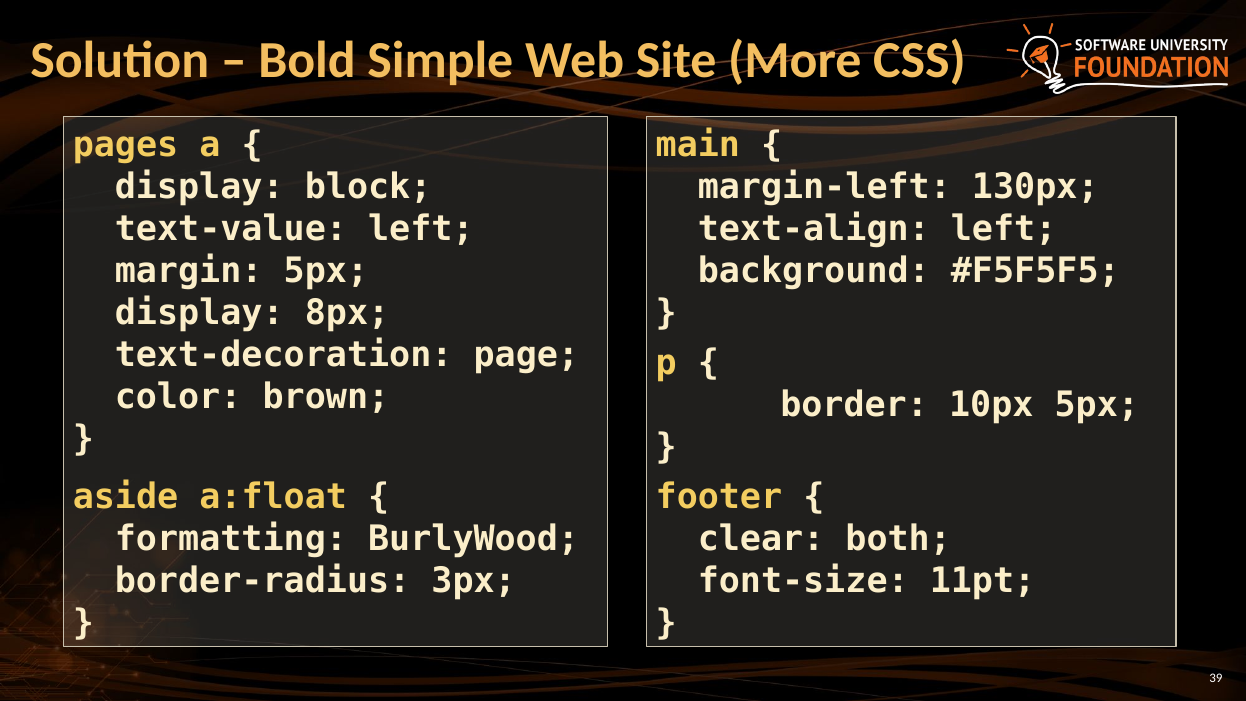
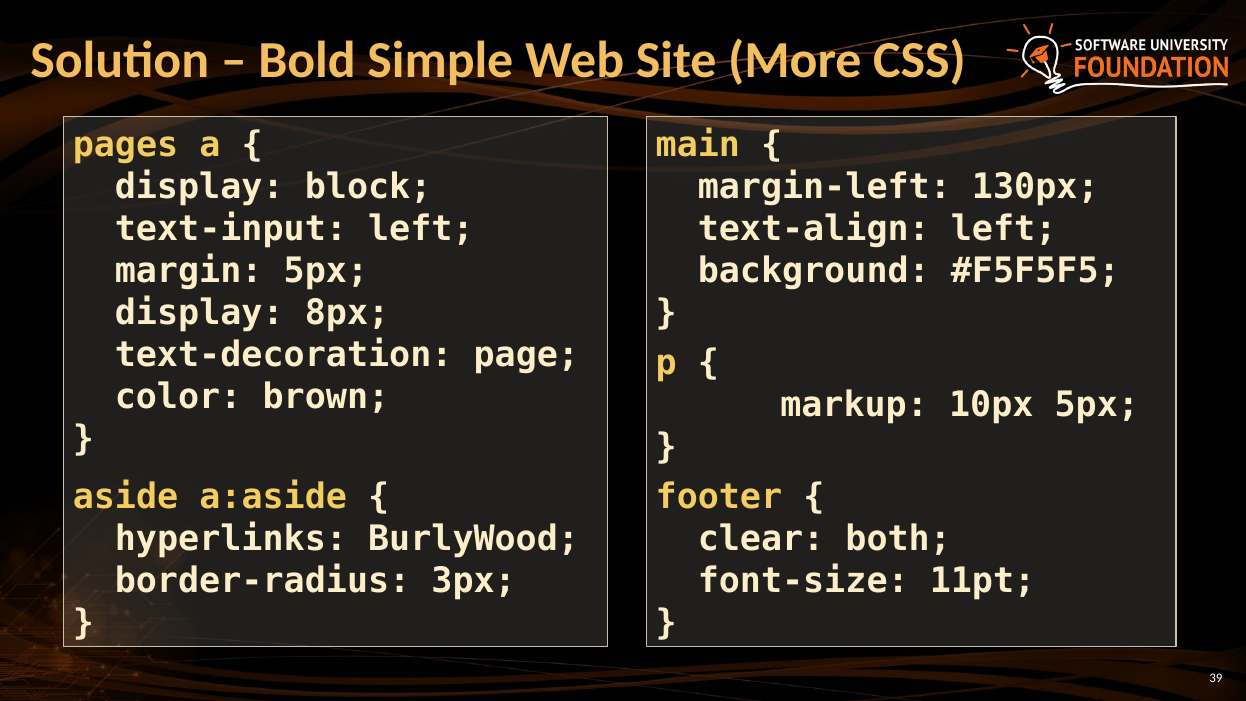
text-value: text-value -> text-input (231, 229)
border: border -> markup (854, 405)
a:float: a:float -> a:aside (273, 497)
formatting: formatting -> hyperlinks (231, 539)
